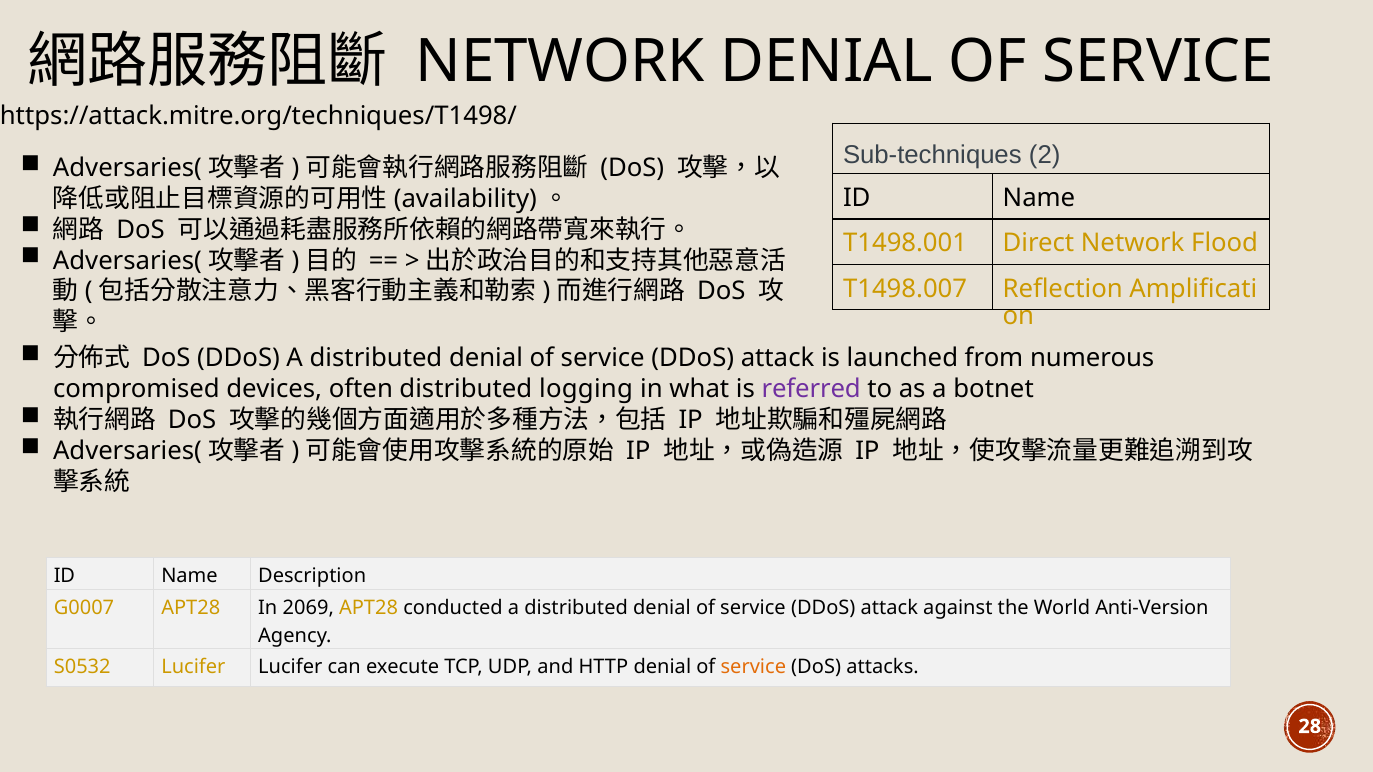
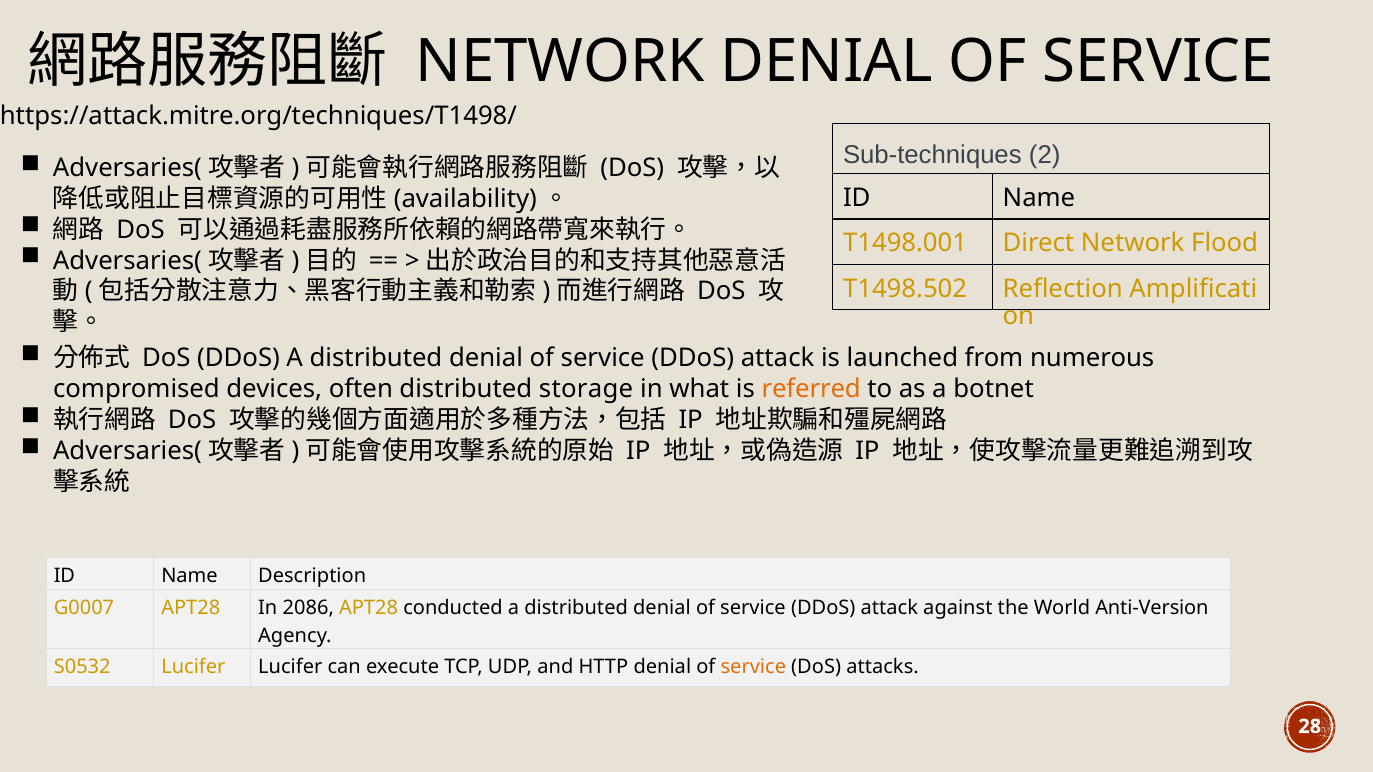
T1498.007: T1498.007 -> T1498.502 (905, 289)
logging: logging -> storage (586, 389)
referred colour: purple -> orange (811, 389)
2069: 2069 -> 2086 (308, 608)
